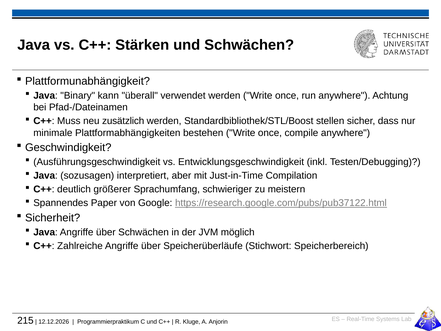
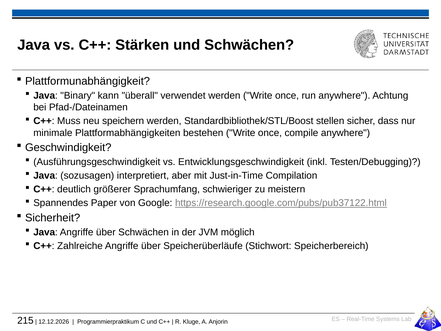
zusätzlich: zusätzlich -> speichern (123, 121)
